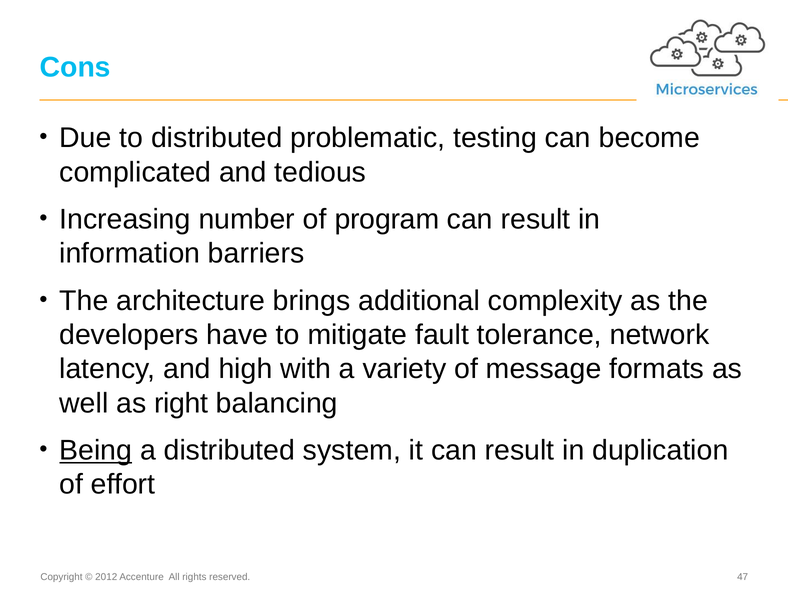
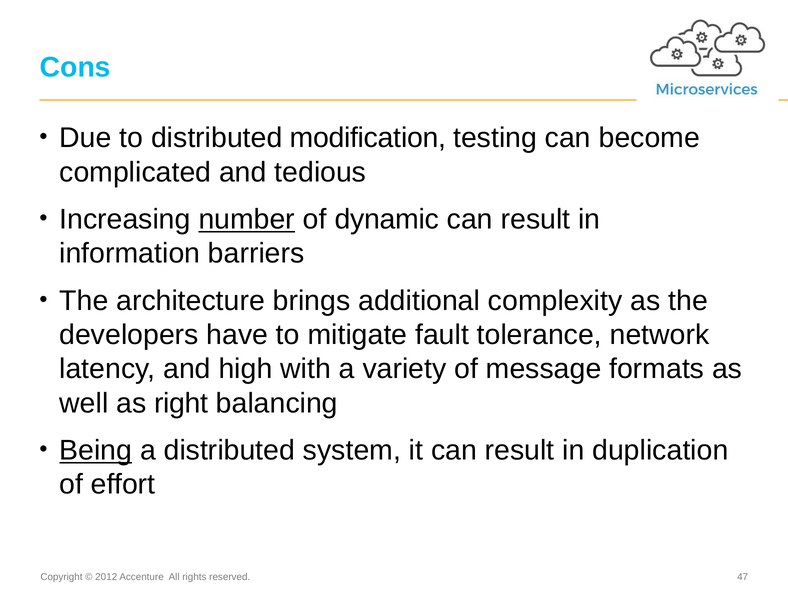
problematic: problematic -> modification (368, 138)
number underline: none -> present (247, 219)
program: program -> dynamic (387, 219)
